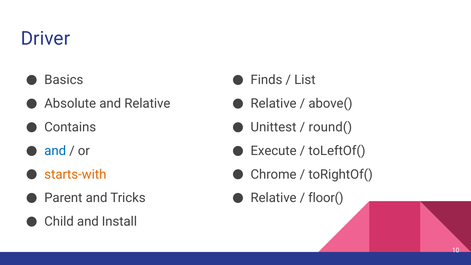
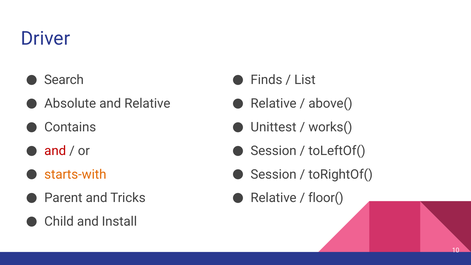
Basics: Basics -> Search (64, 80)
round(: round( -> works( (330, 127)
and colour: blue -> red (55, 151)
Execute: Execute -> Session (274, 151)
Chrome: Chrome -> Session (274, 174)
